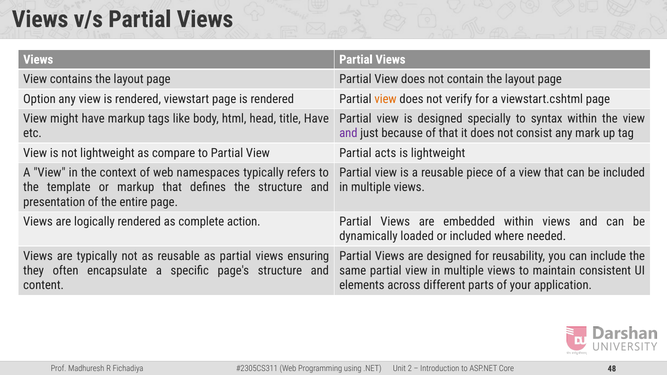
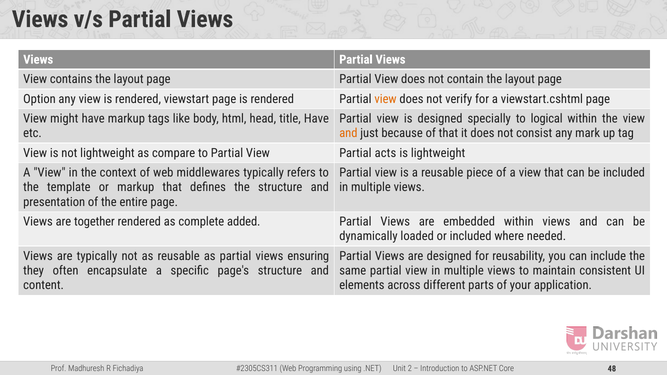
syntax: syntax -> logical (547, 119)
and colour: purple -> orange (348, 133)
namespaces: namespaces -> middlewares (208, 173)
logically: logically -> together (94, 222)
action: action -> added (244, 222)
